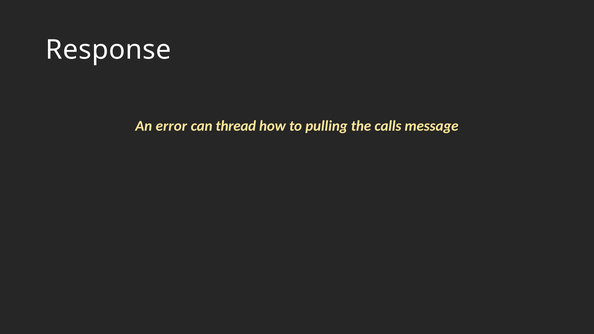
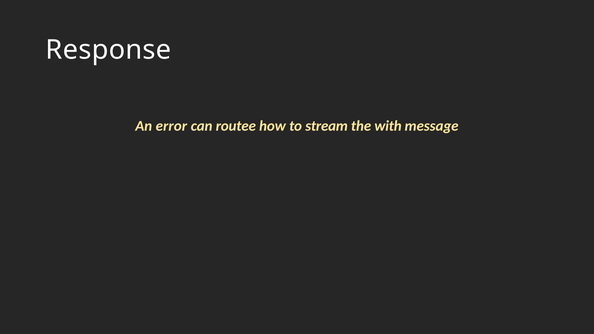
thread: thread -> routee (236, 126)
pulling: pulling -> stream (327, 126)
calls: calls -> with (388, 126)
